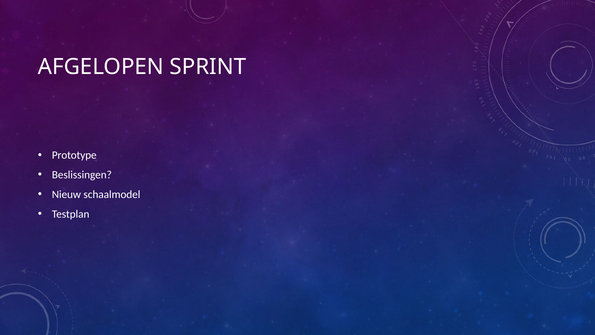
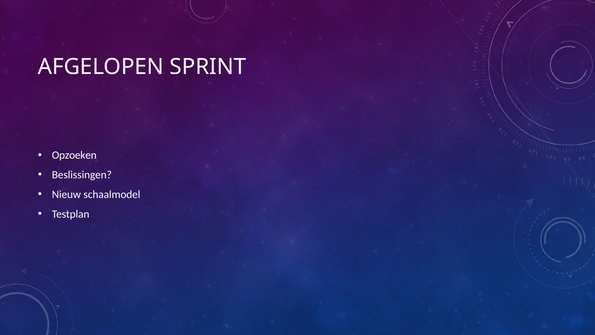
Prototype: Prototype -> Opzoeken (74, 155)
